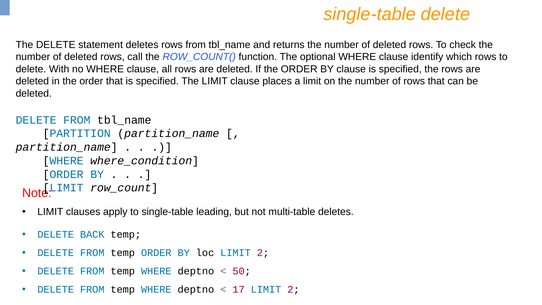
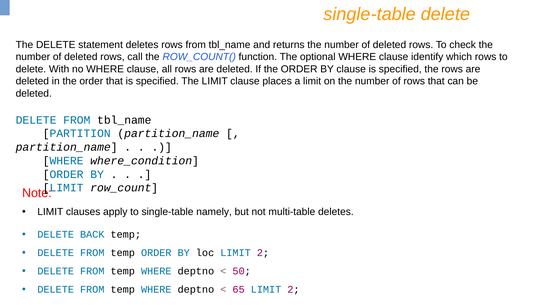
leading: leading -> namely (214, 212)
17: 17 -> 65 (239, 289)
